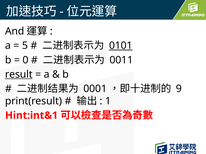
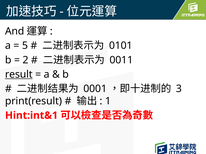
0101 underline: present -> none (121, 46)
0: 0 -> 2 (26, 60)
9: 9 -> 3 (179, 89)
